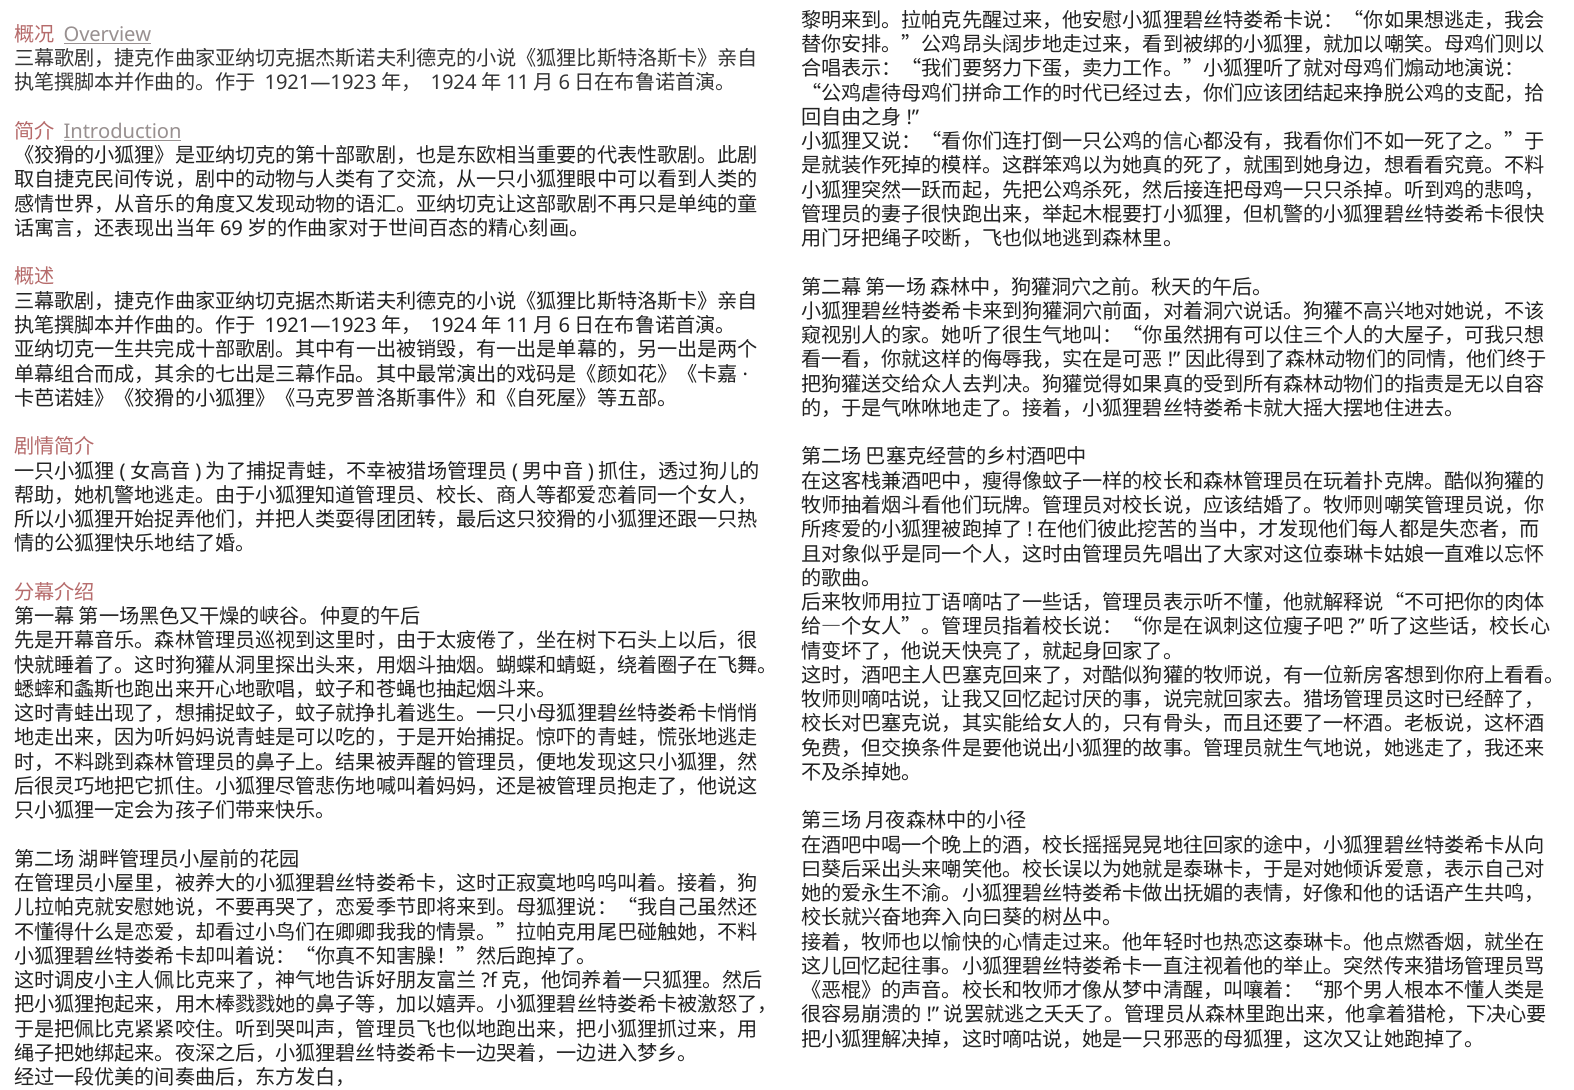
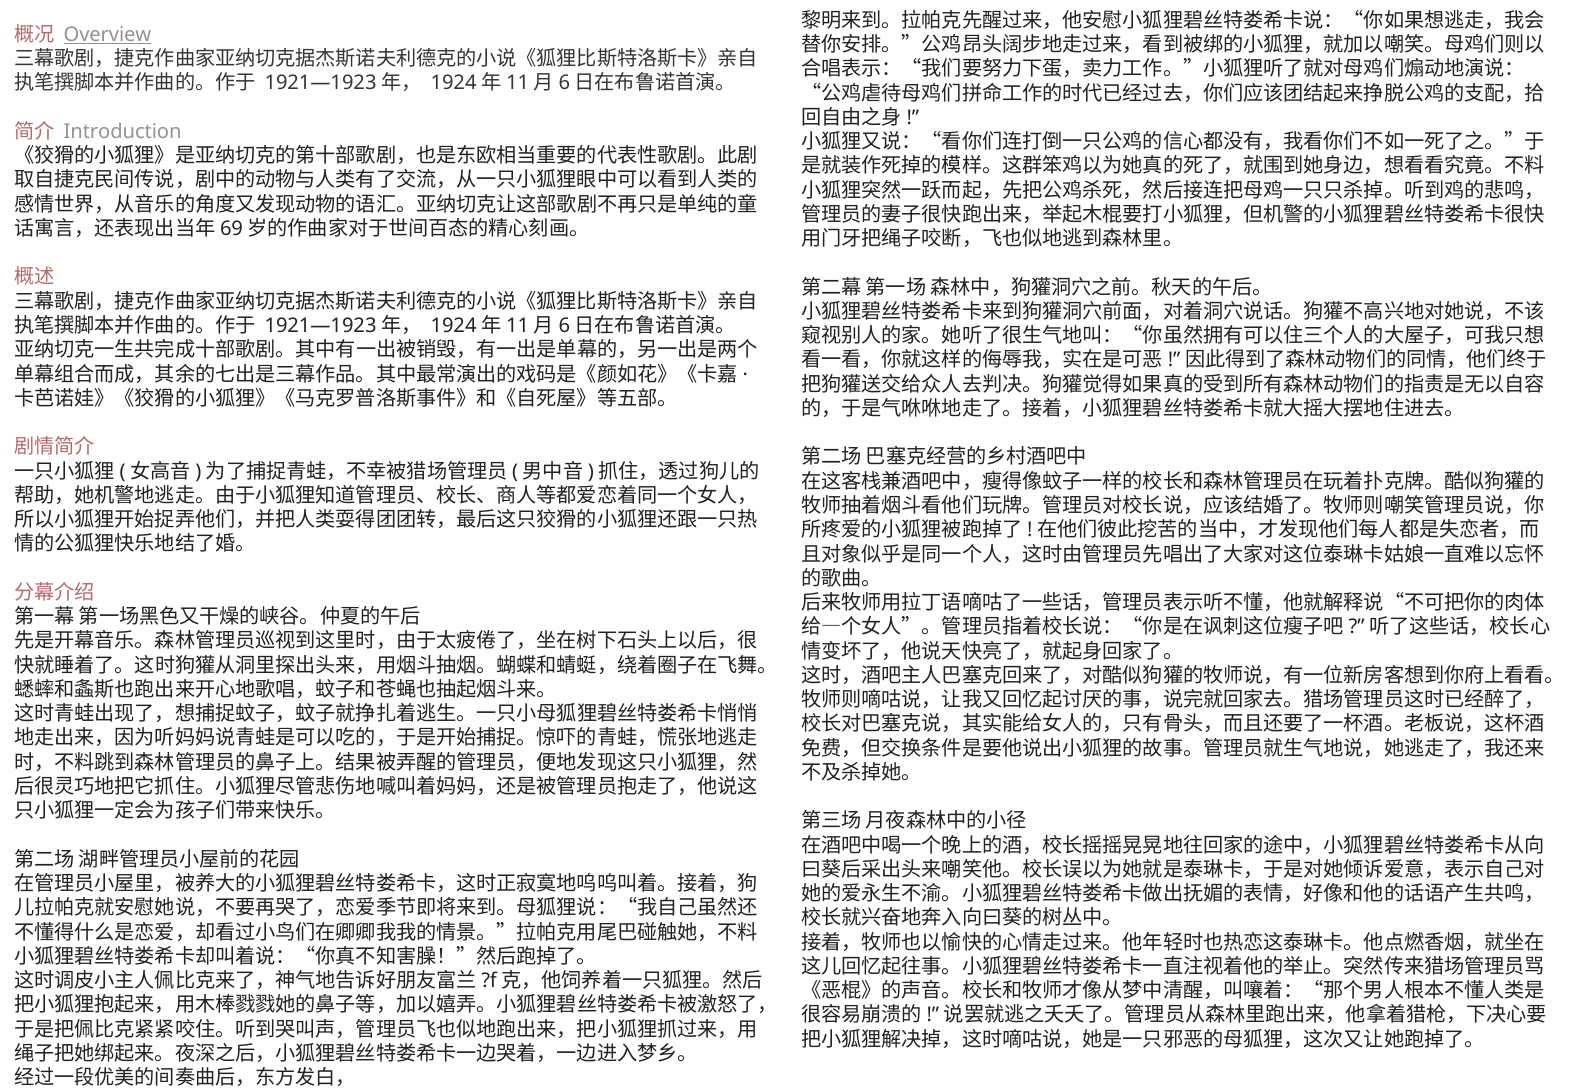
Introduction underline: present -> none (123, 132)
